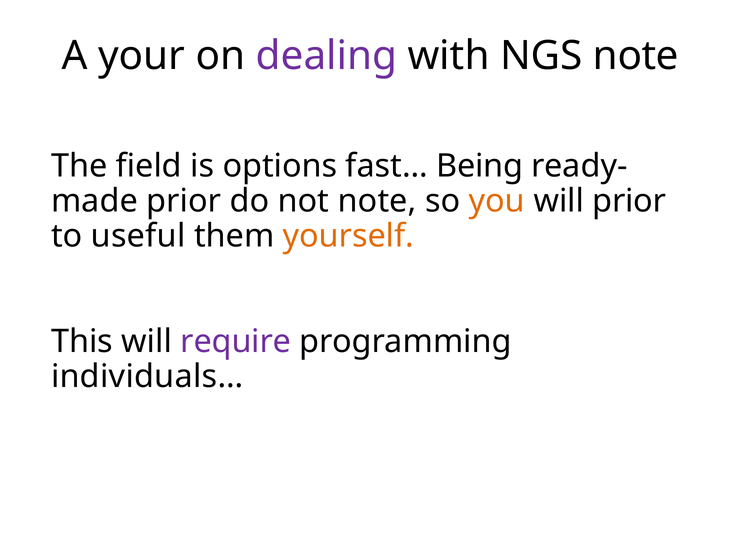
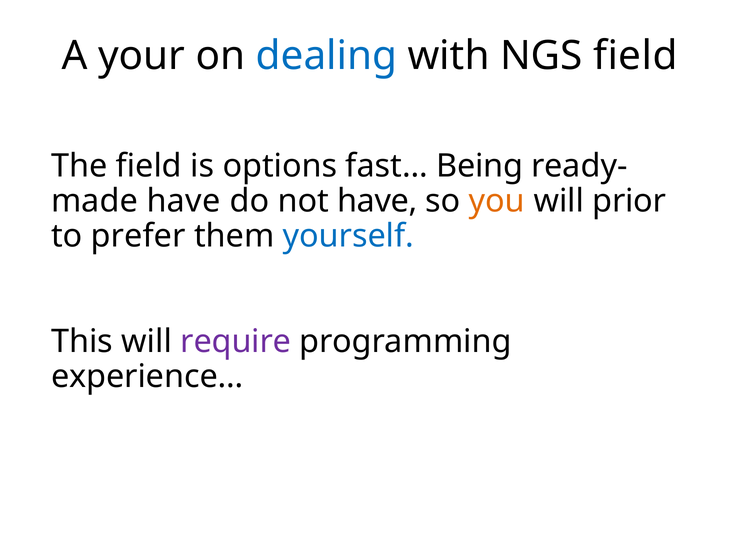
dealing colour: purple -> blue (327, 56)
NGS note: note -> field (635, 56)
prior: prior -> have (184, 201)
not note: note -> have (377, 201)
useful: useful -> prefer (138, 236)
yourself colour: orange -> blue (348, 236)
individuals…: individuals… -> experience… (147, 376)
